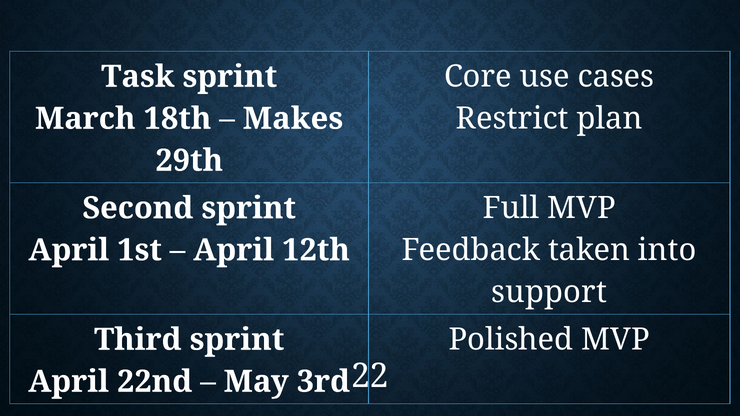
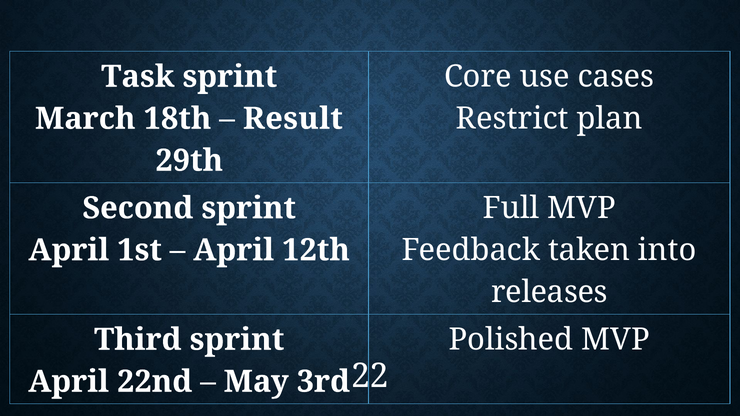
Makes: Makes -> Result (293, 119)
support: support -> releases (549, 292)
